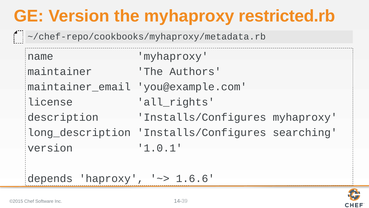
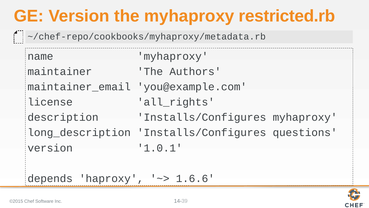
searching: searching -> questions (305, 132)
